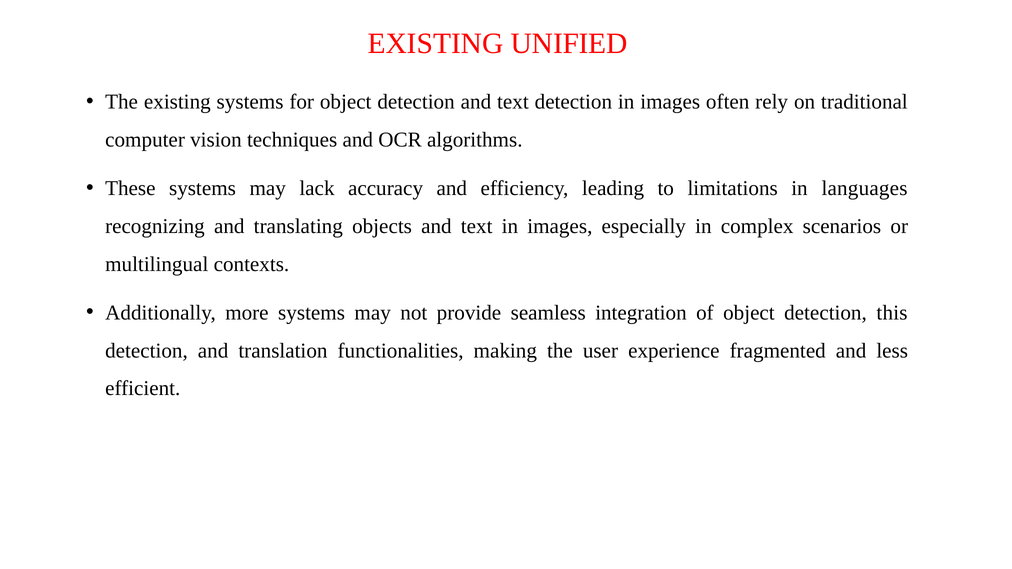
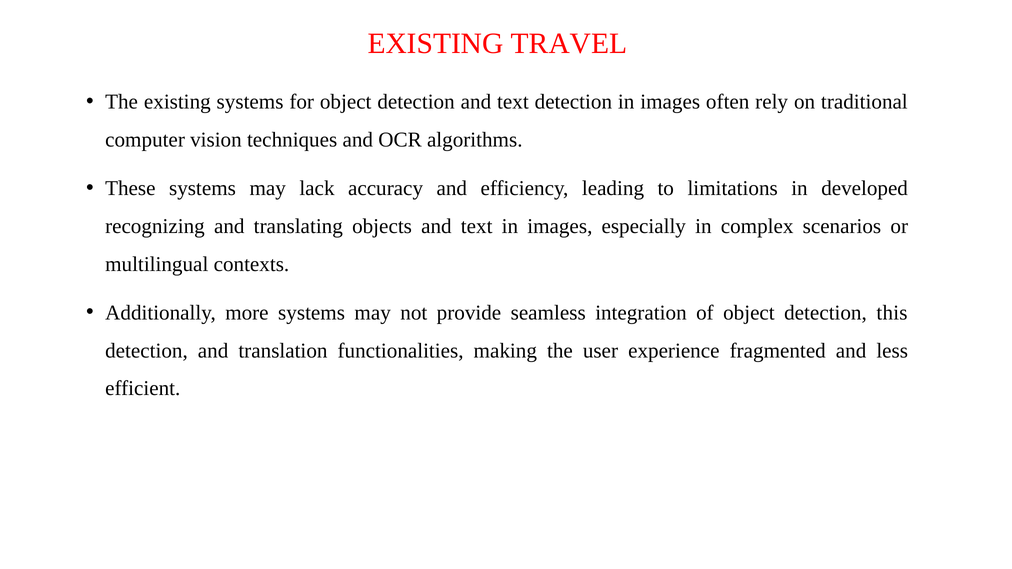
UNIFIED: UNIFIED -> TRAVEL (569, 44)
languages: languages -> developed (865, 188)
